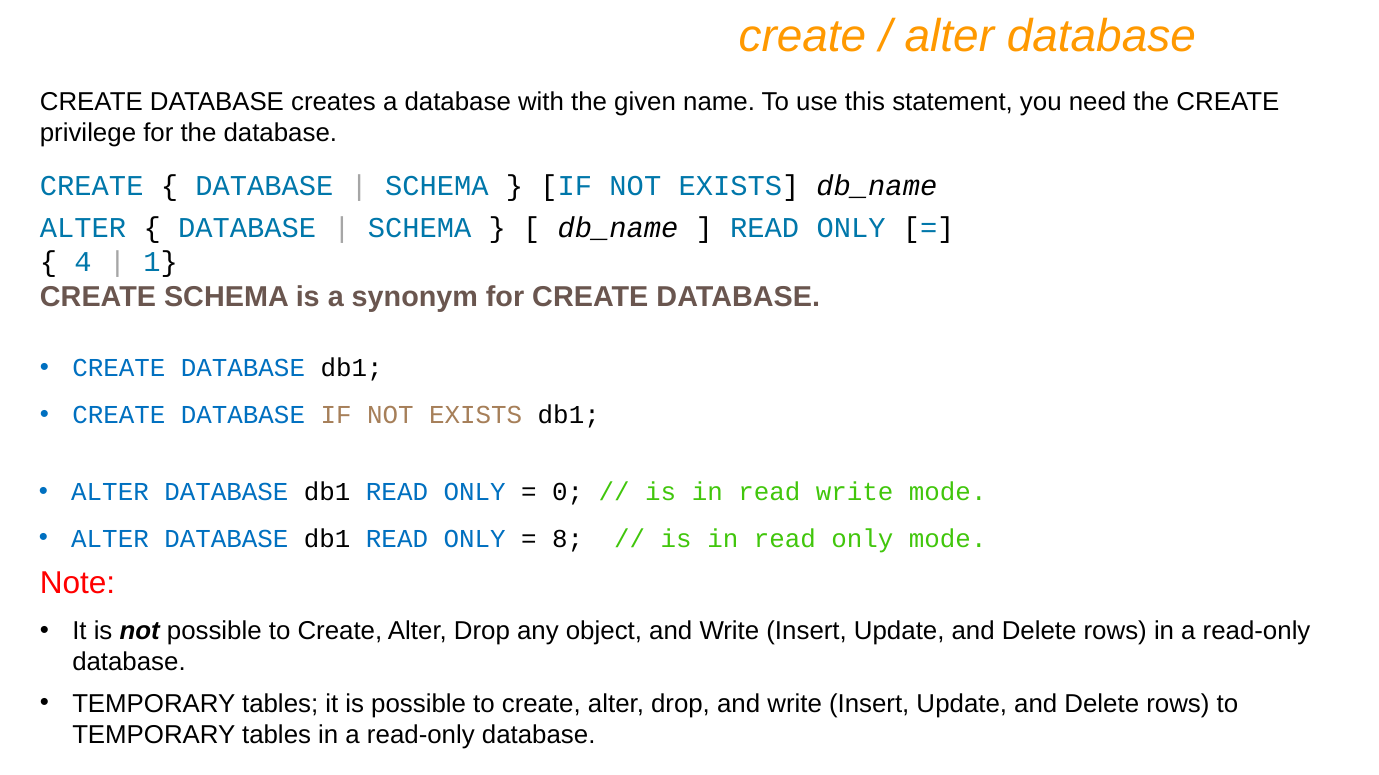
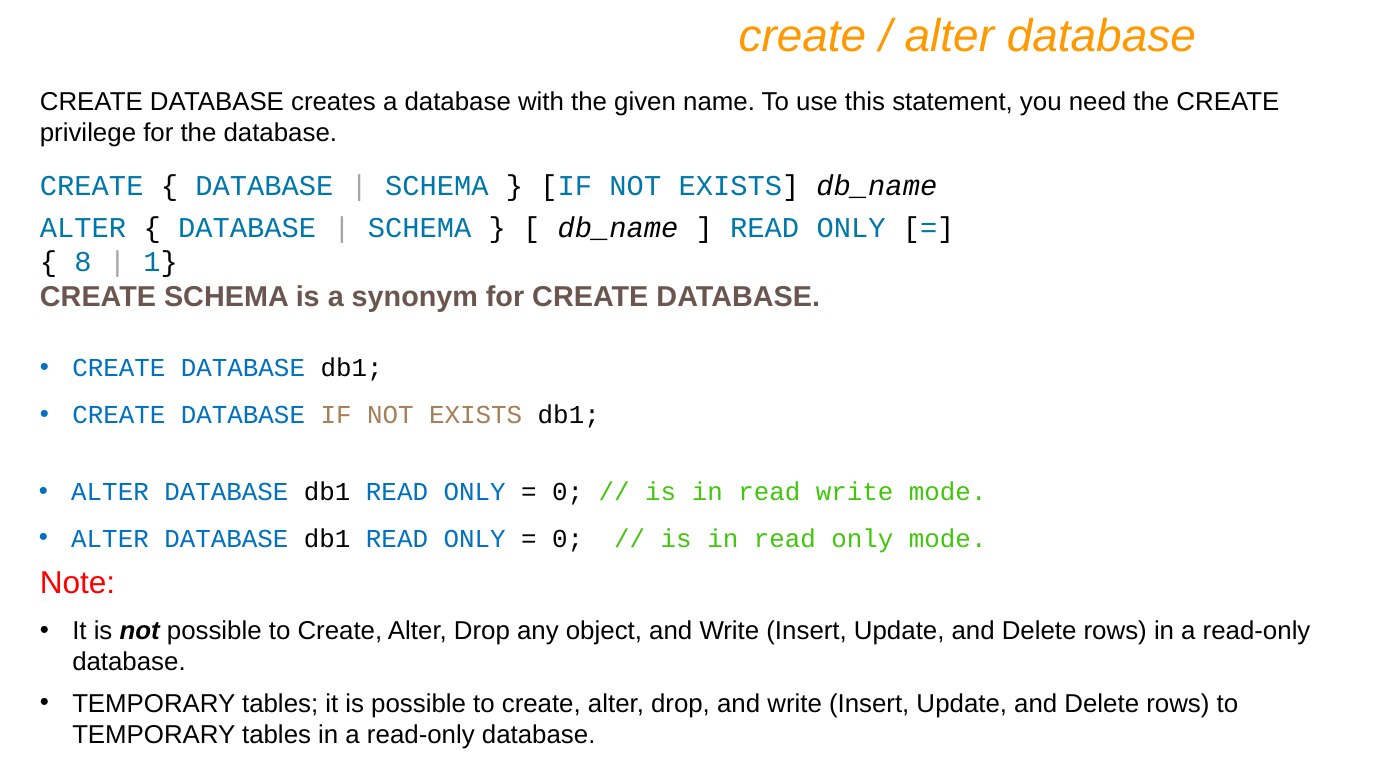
4: 4 -> 8 (83, 263)
8: 8 -> 0 (568, 539)
